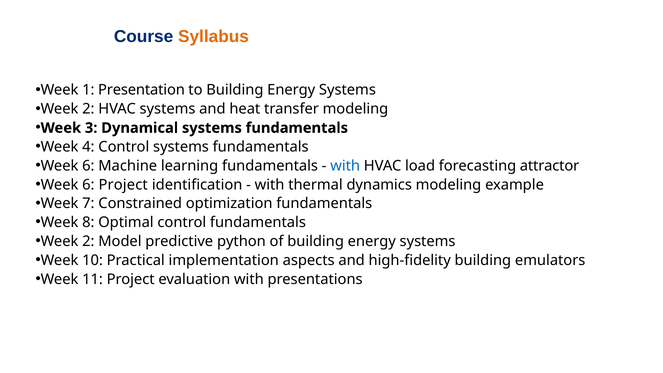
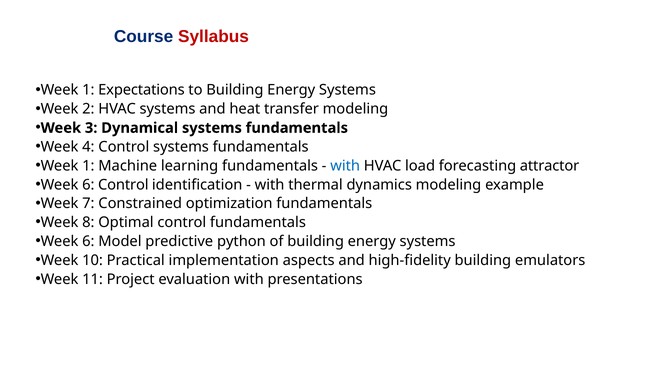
Syllabus colour: orange -> red (213, 36)
Presentation: Presentation -> Expectations (141, 90)
6: 6 -> 1 (88, 166)
6 Project: Project -> Control (123, 185)
2: 2 -> 6 (88, 241)
